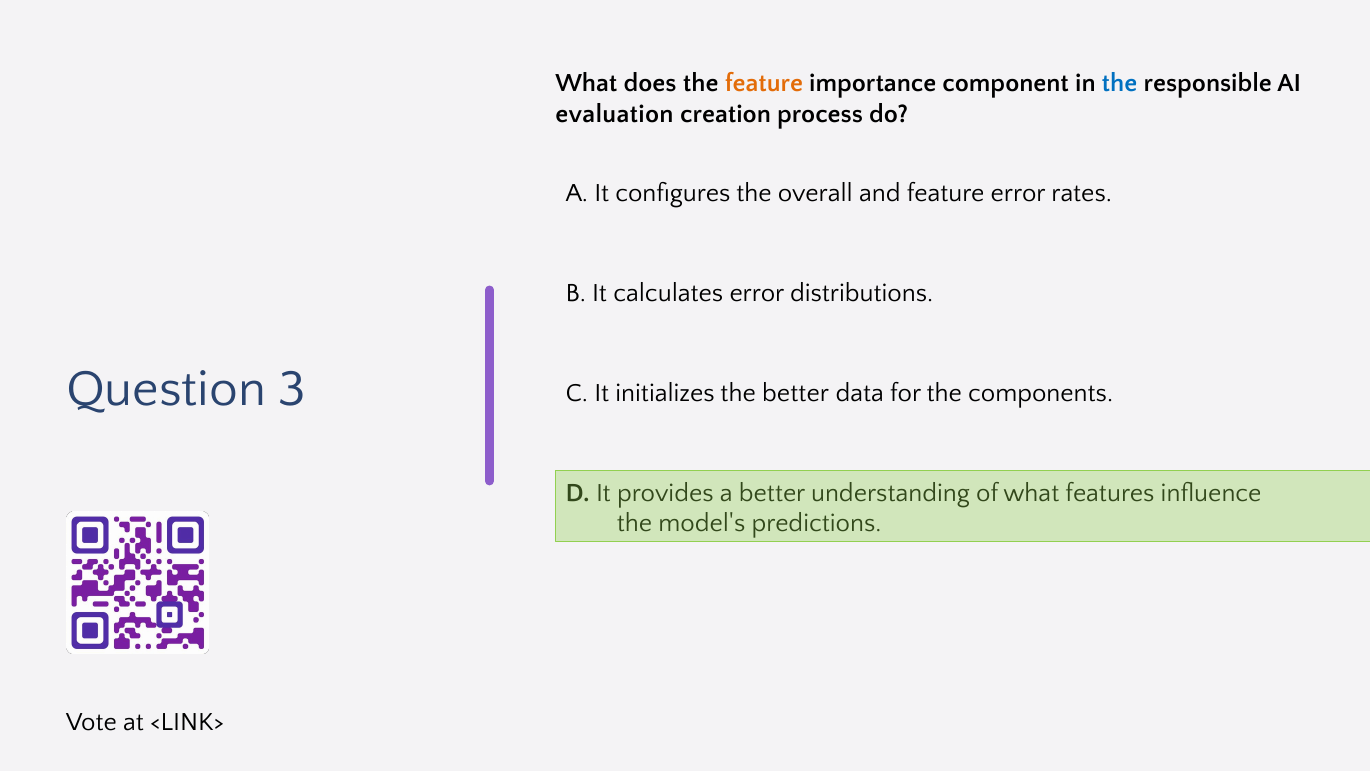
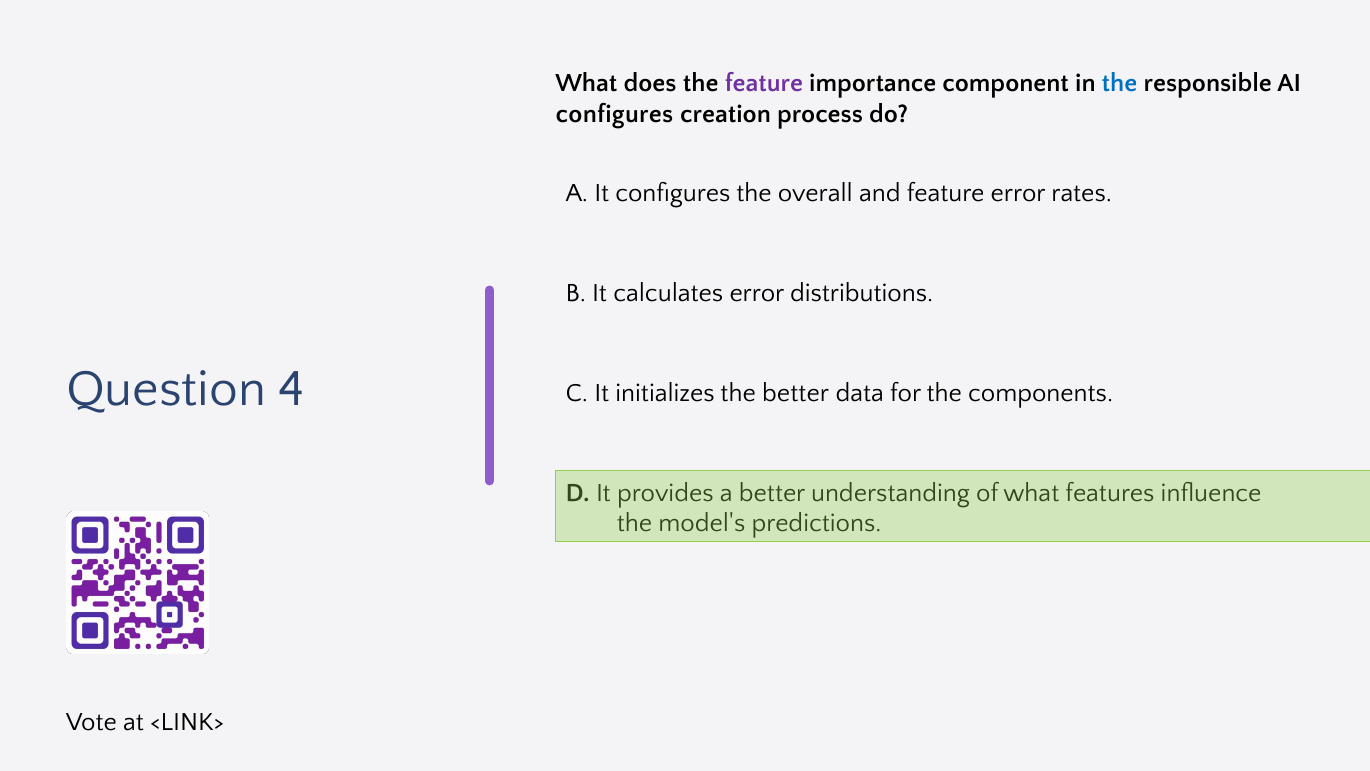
feature colour: orange -> purple (764, 83)
evaluation: evaluation -> configures (614, 114)
3: 3 -> 4 (292, 389)
